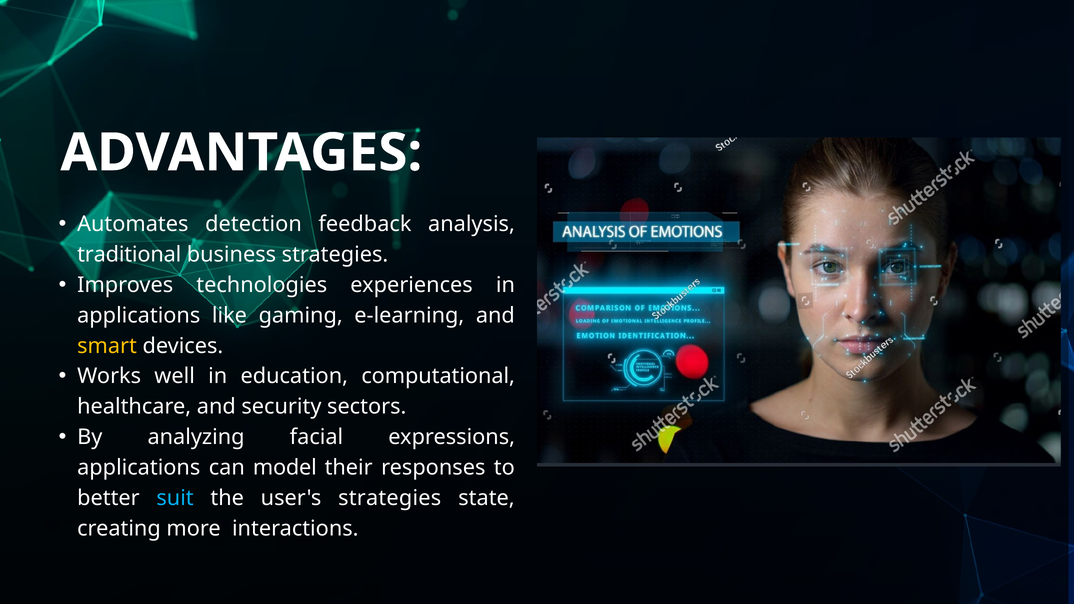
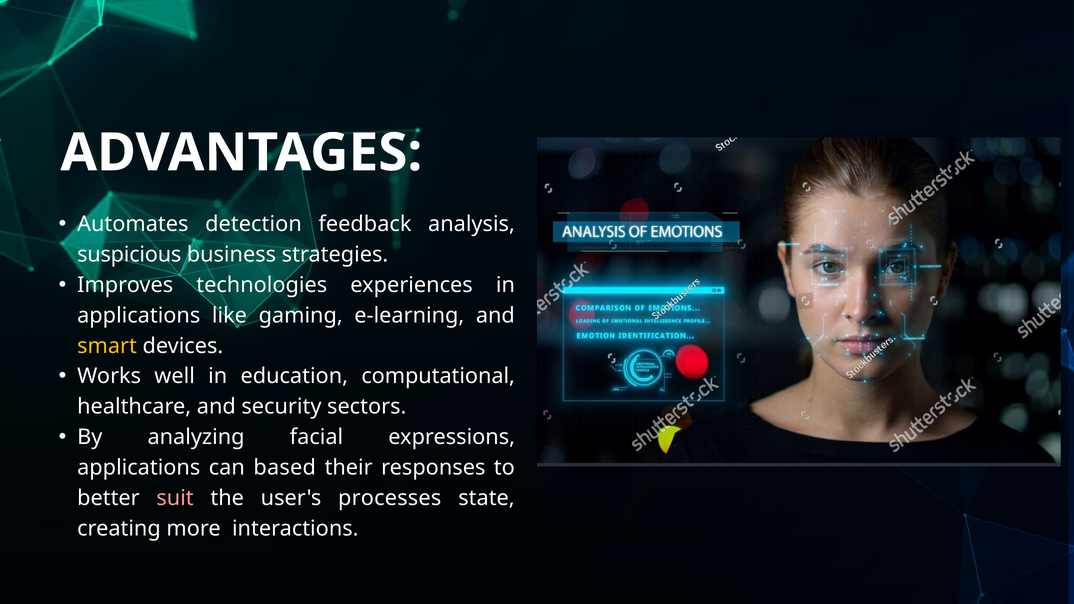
traditional: traditional -> suspicious (129, 255)
model: model -> based (285, 468)
suit colour: light blue -> pink (175, 498)
user's strategies: strategies -> processes (390, 498)
